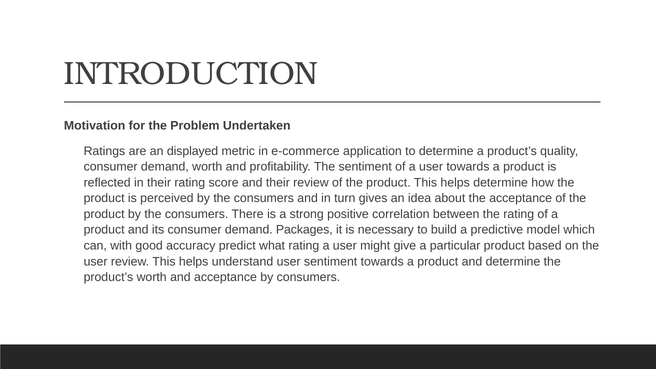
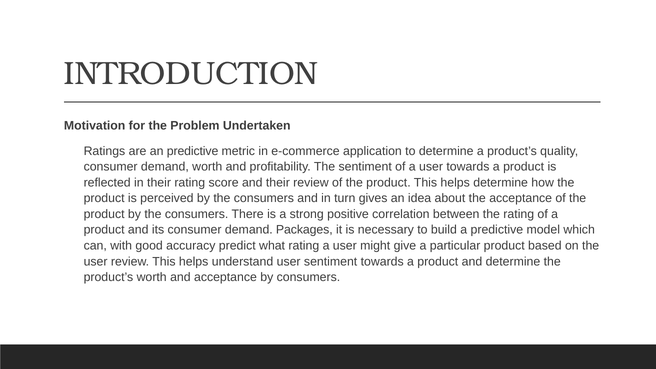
an displayed: displayed -> predictive (193, 151)
